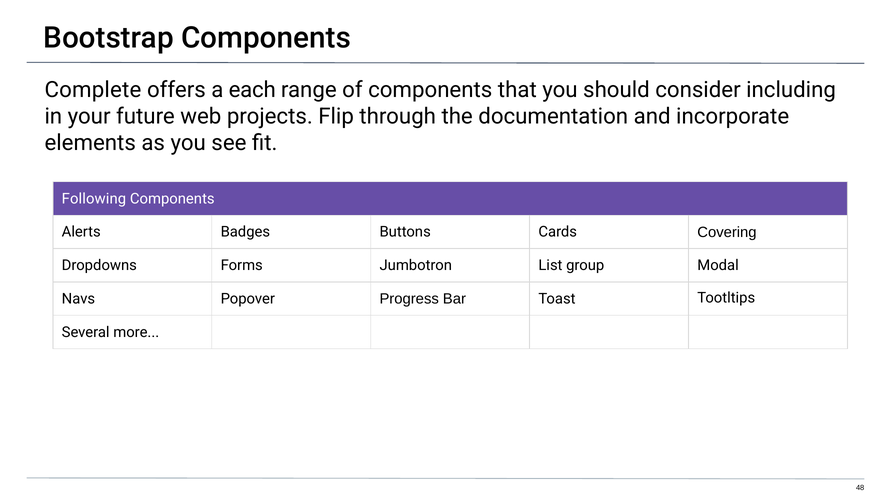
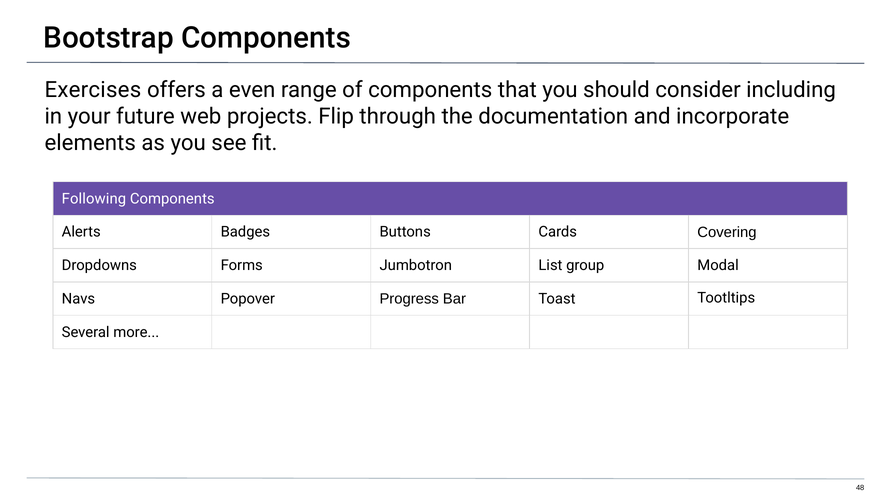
Complete: Complete -> Exercises (93, 90)
each: each -> even (252, 90)
